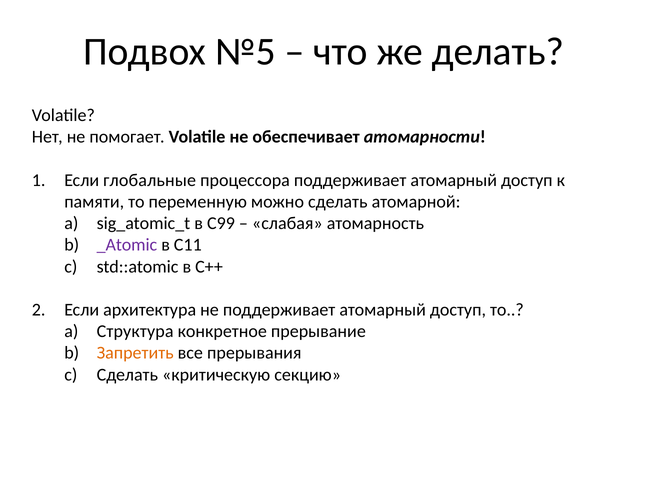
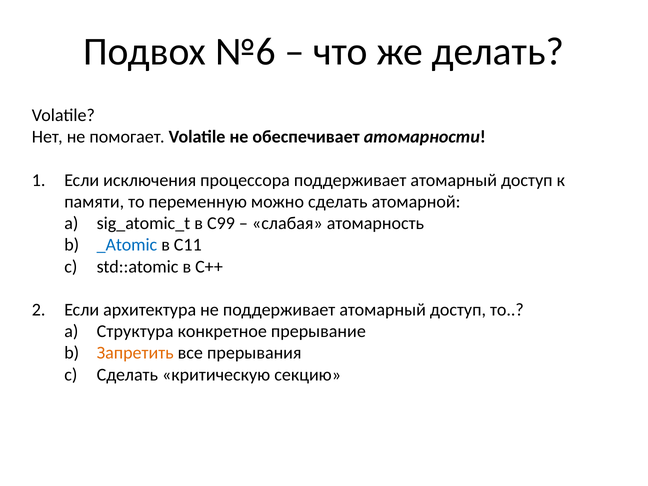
№5: №5 -> №6 (245, 52)
глобальные: глобальные -> исключения (150, 180)
_Atomic colour: purple -> blue (127, 245)
